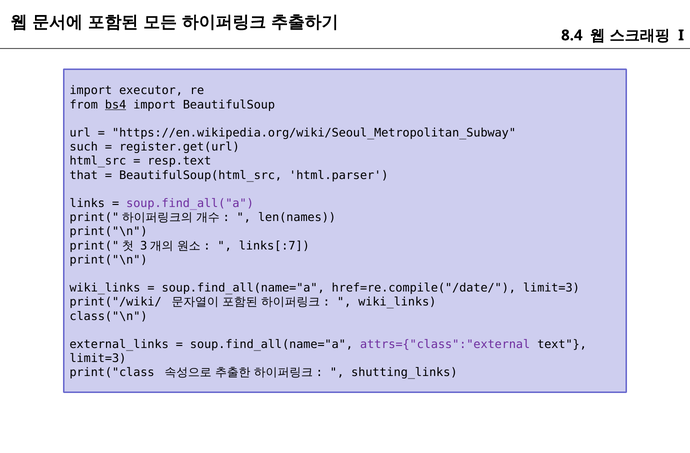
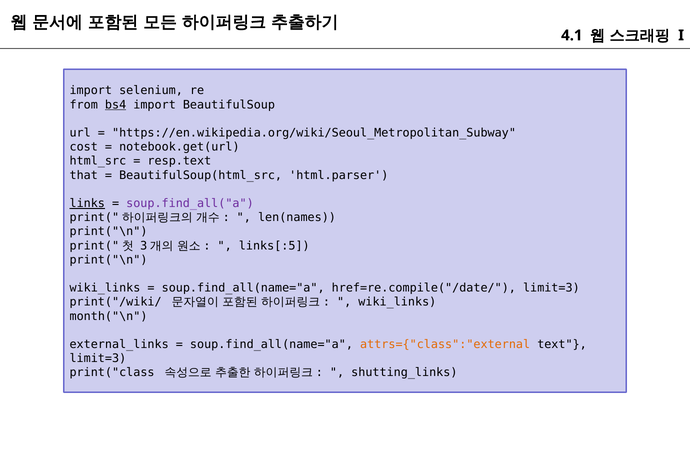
8.4: 8.4 -> 4.1 (572, 35)
executor: executor -> selenium (151, 91)
such: such -> cost (84, 147)
register.get(url: register.get(url -> notebook.get(url (179, 147)
links underline: none -> present (87, 203)
links[:7: links[:7 -> links[:5 (274, 246)
class("\n: class("\n -> month("\n (109, 316)
attrs={"class":"external colour: purple -> orange (445, 345)
